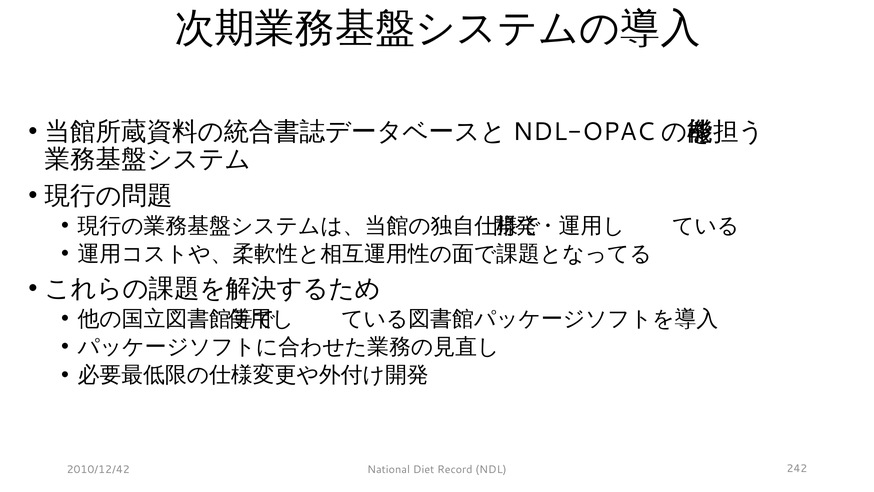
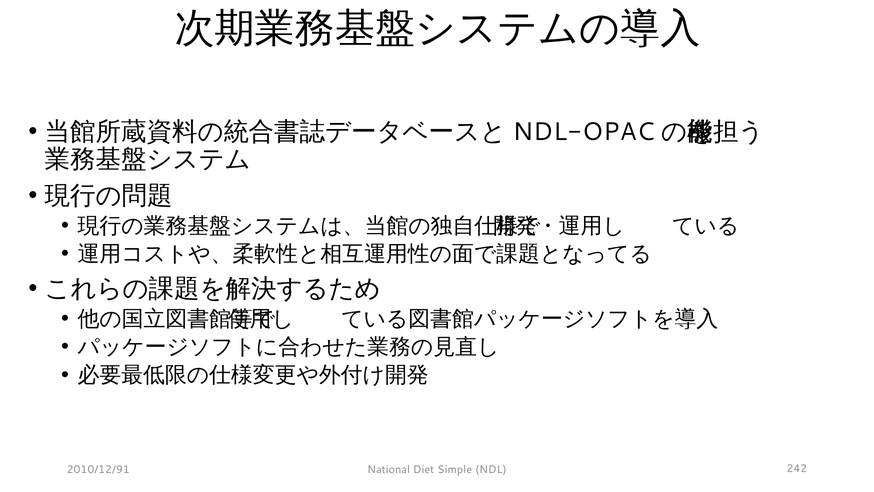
2010/12/42: 2010/12/42 -> 2010/12/91 (98, 469)
Record: Record -> Simple (455, 469)
